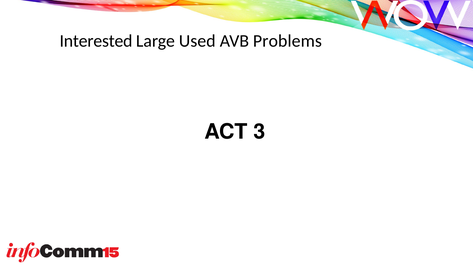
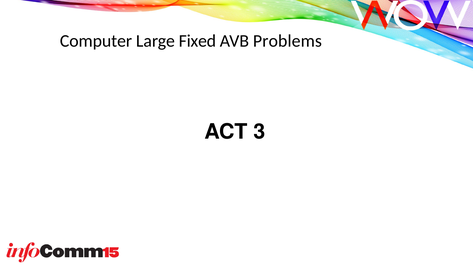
Interested: Interested -> Computer (96, 41)
Used: Used -> Fixed (197, 41)
